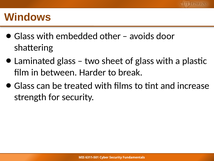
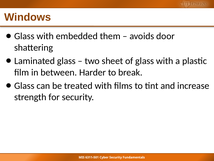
other: other -> them (110, 36)
